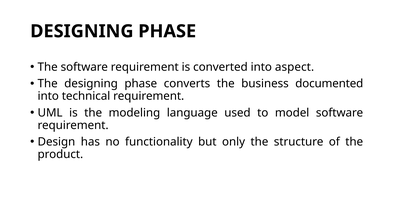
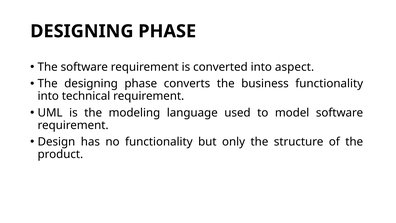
business documented: documented -> functionality (329, 84)
